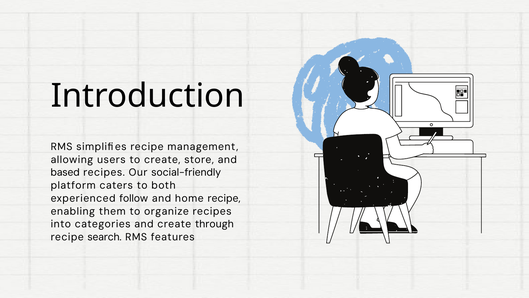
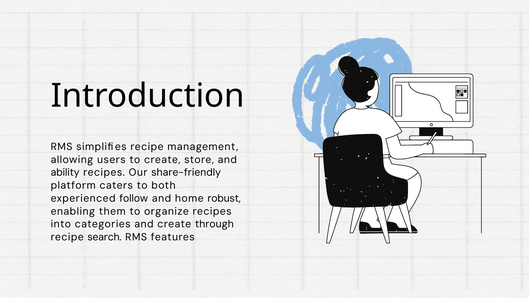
based: based -> ability (65, 172)
social-friendly: social-friendly -> share-friendly (186, 172)
home recipe: recipe -> robust (224, 198)
